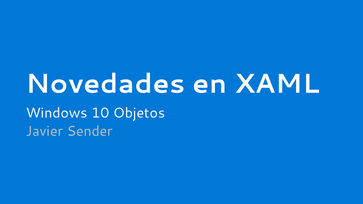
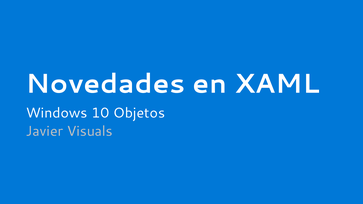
Sender: Sender -> Visuals (90, 131)
